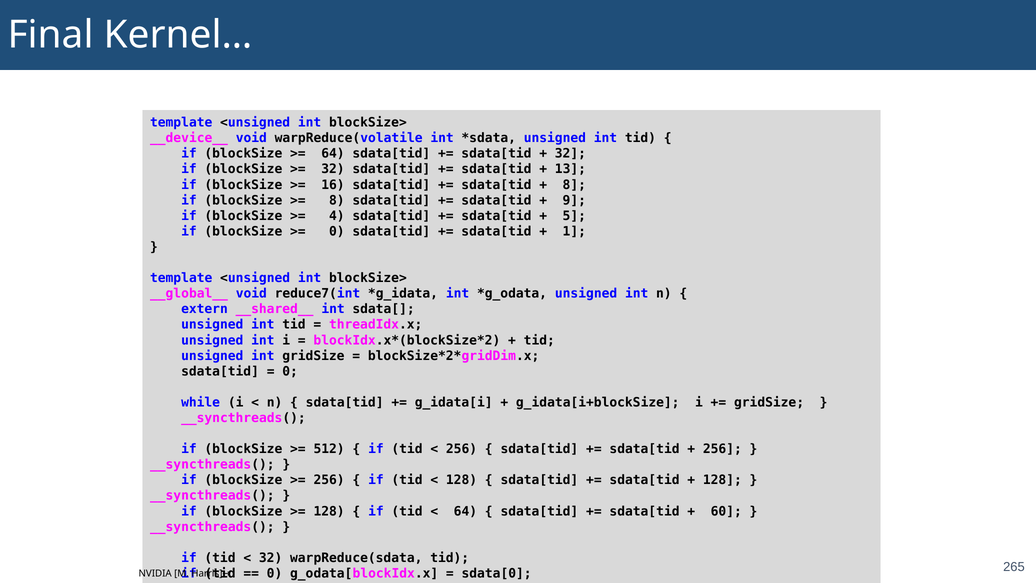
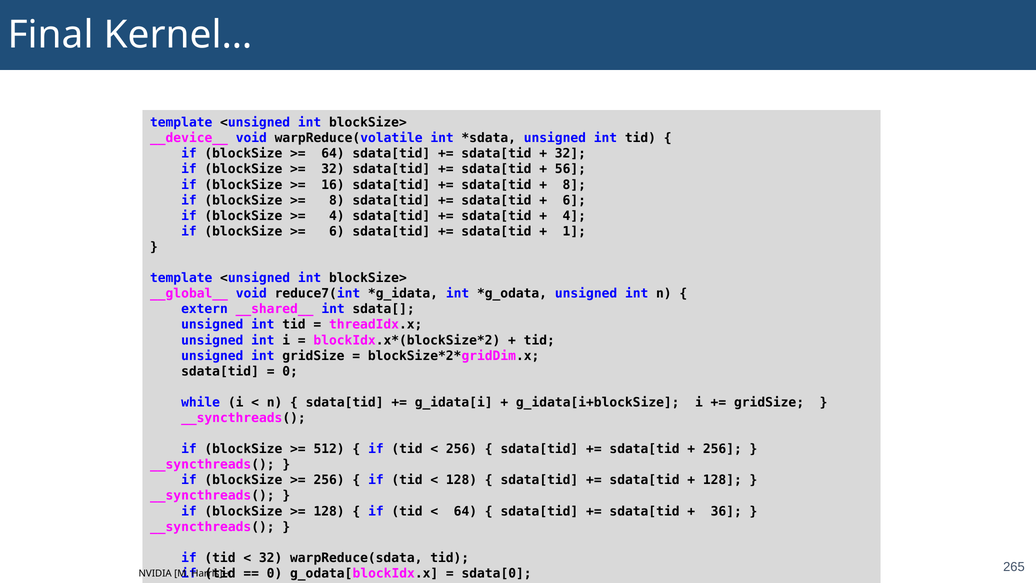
13: 13 -> 56 (570, 169)
9: 9 -> 6 (574, 200)
5: 5 -> 4 (574, 216)
0: 0 -> 6 (337, 231)
60: 60 -> 36 (726, 511)
